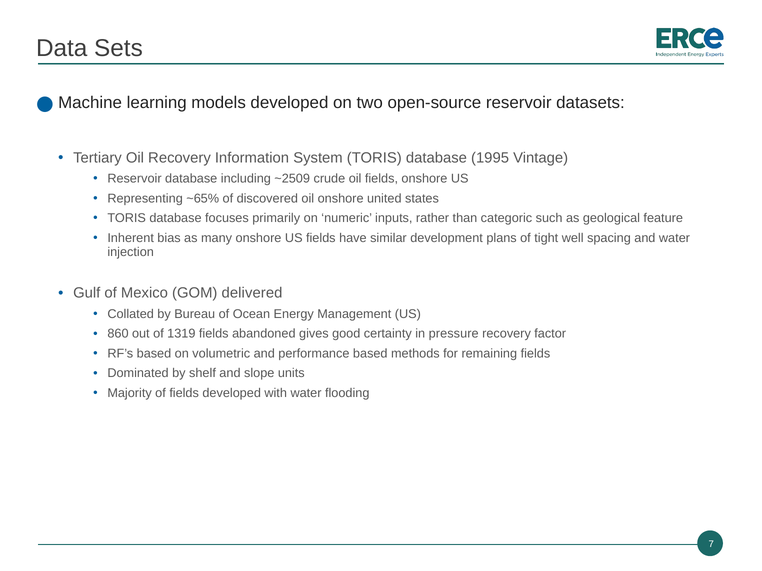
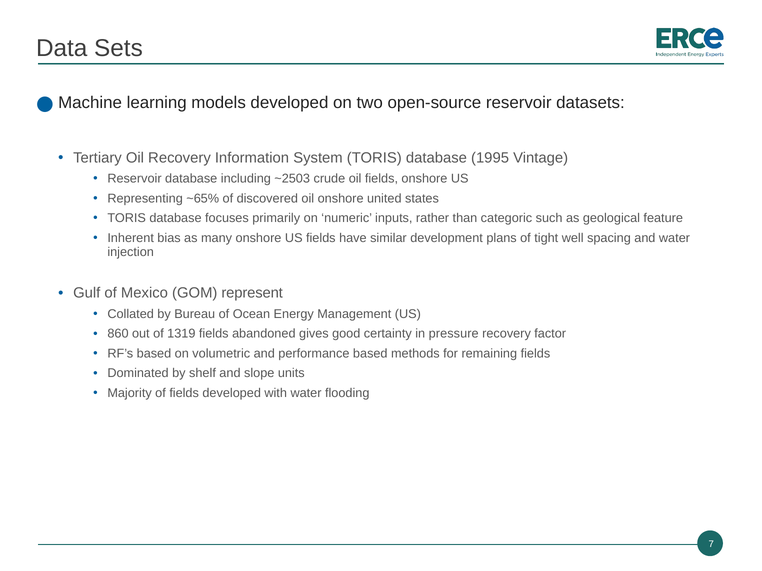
~2509: ~2509 -> ~2503 (292, 179)
delivered: delivered -> represent (252, 293)
